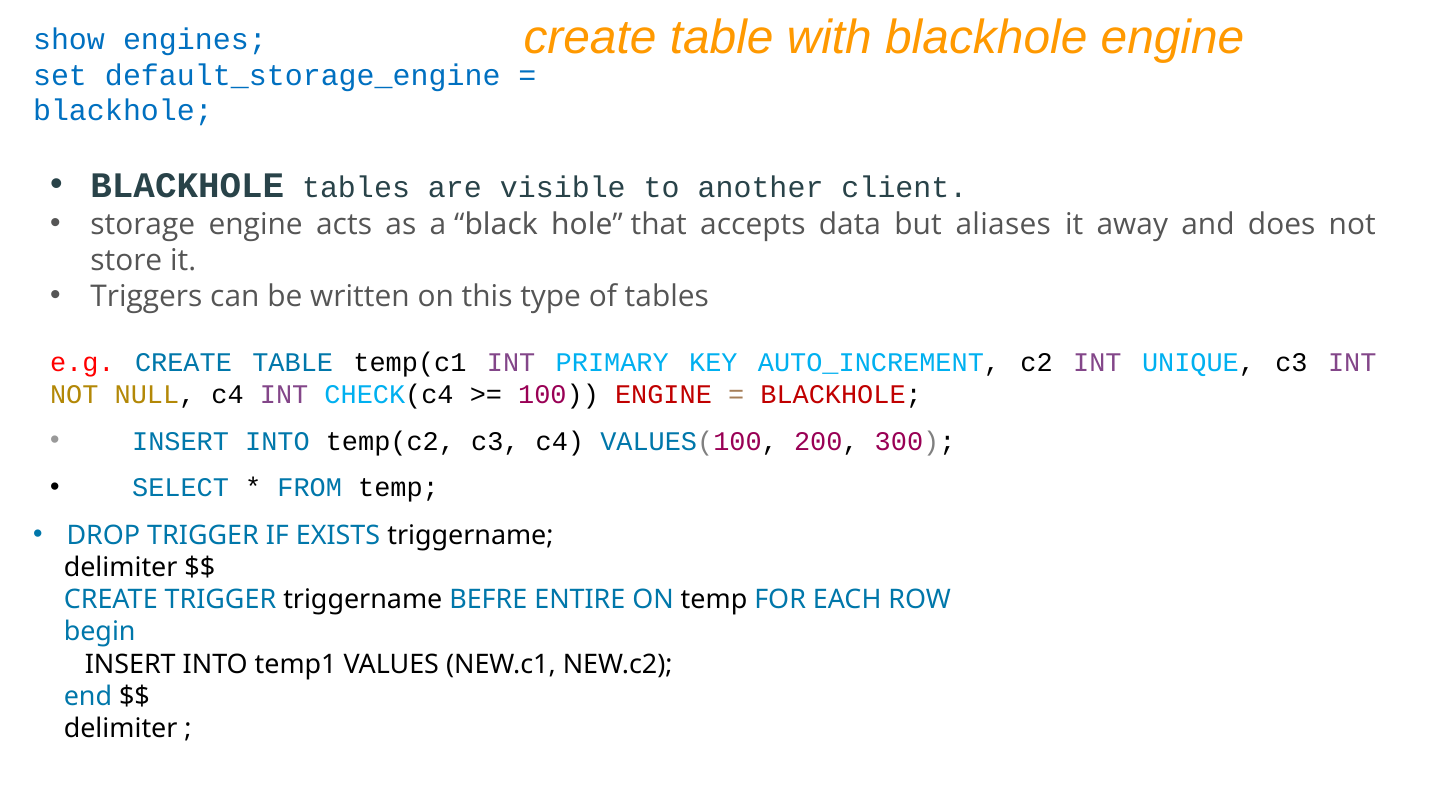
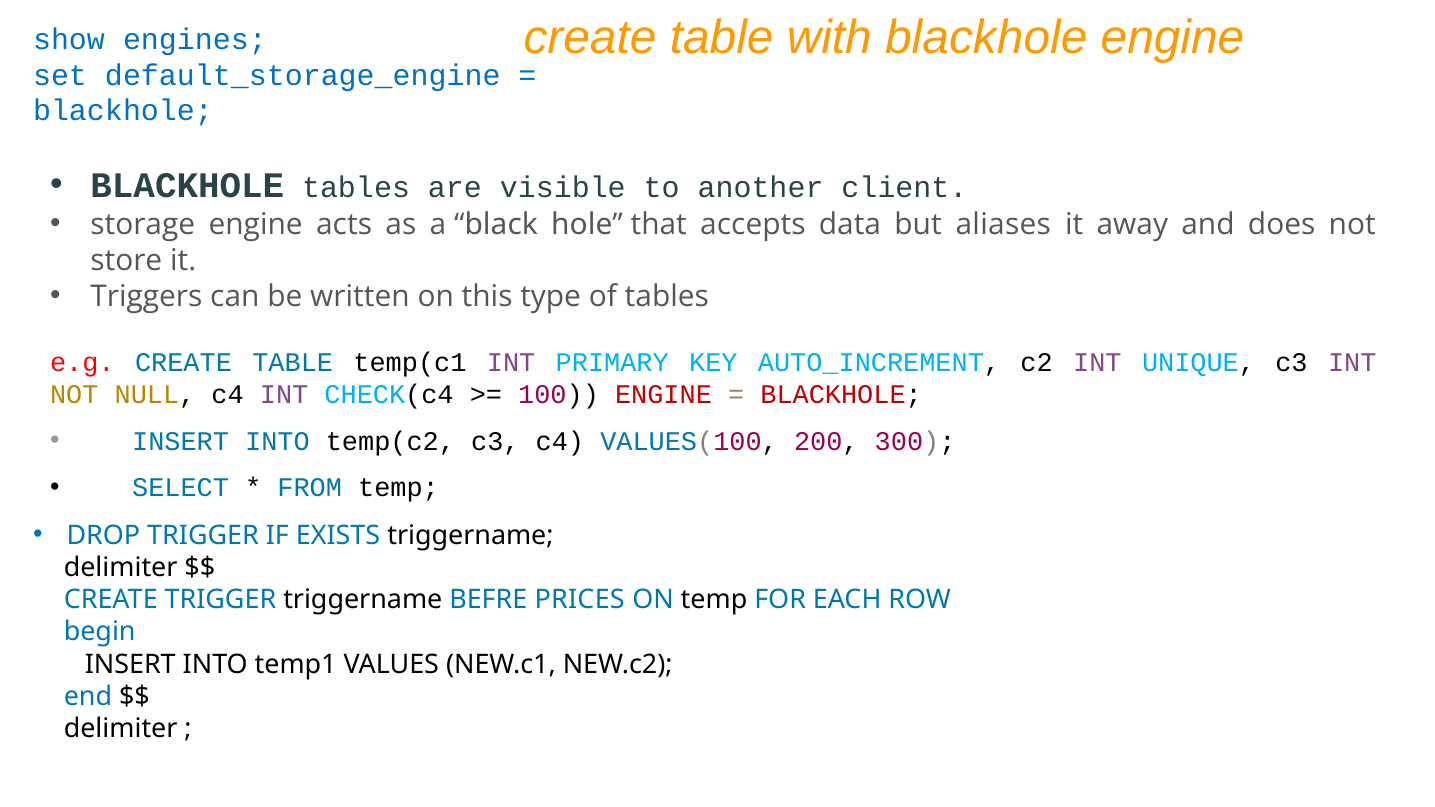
ENTIRE: ENTIRE -> PRICES (580, 600)
